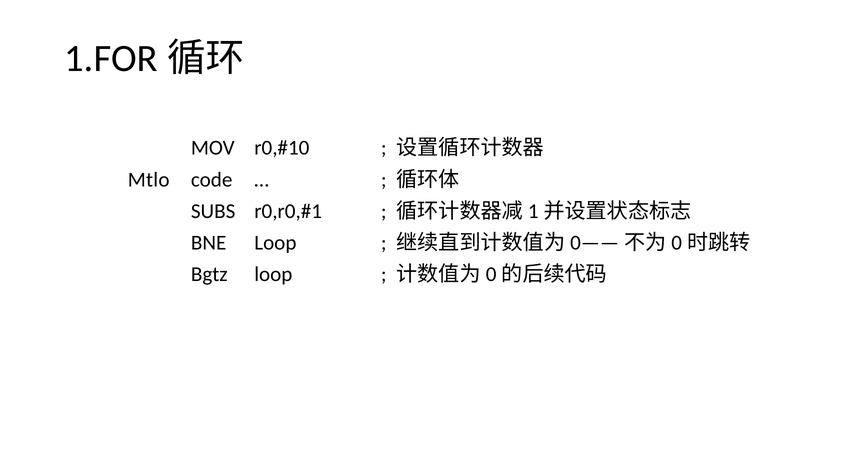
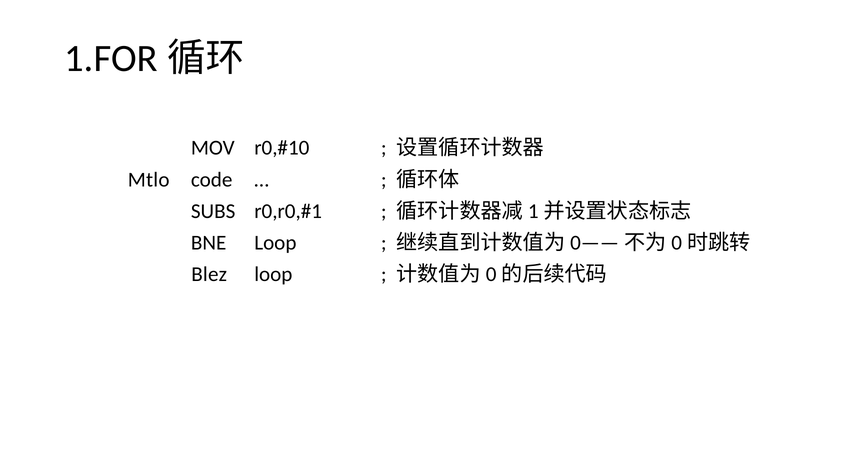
Bgtz: Bgtz -> Blez (209, 274)
